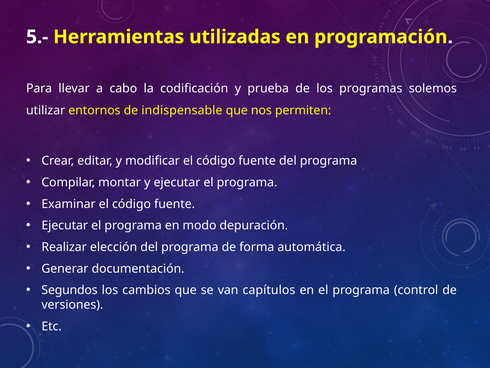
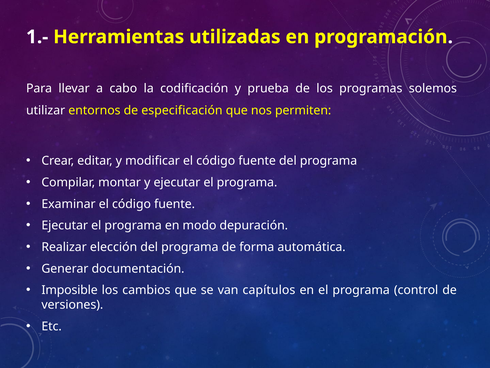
5.-: 5.- -> 1.- (37, 37)
indispensable: indispensable -> especificación (182, 110)
Segundos: Segundos -> Imposible (70, 290)
